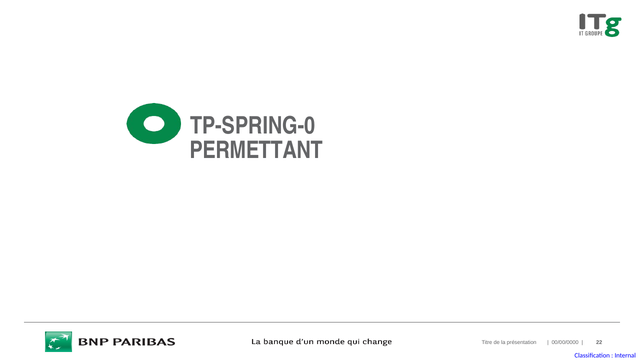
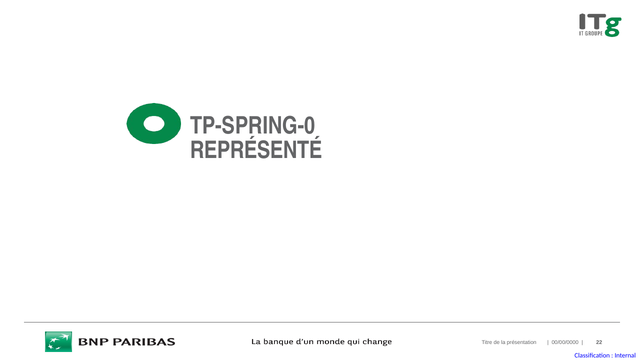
PERMETTANT: PERMETTANT -> REPRÉSENTÉ (256, 151)
